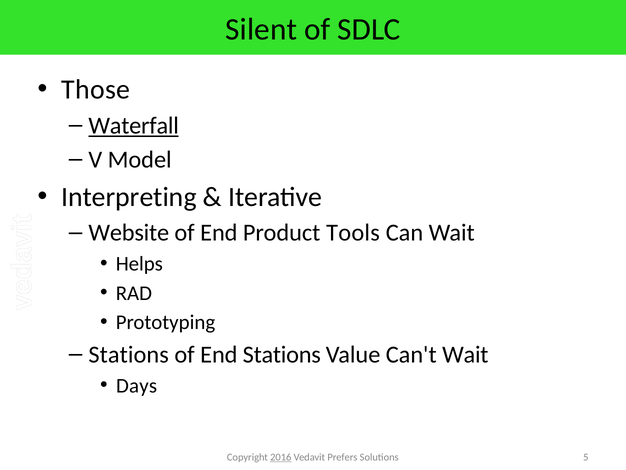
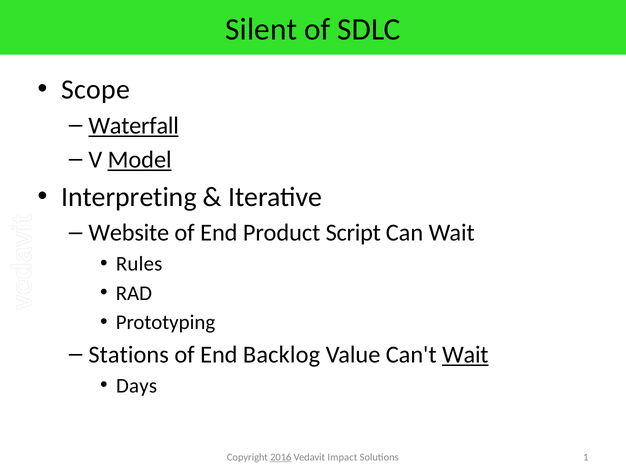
Those: Those -> Scope (96, 90)
Model underline: none -> present (140, 160)
Tools: Tools -> Script (353, 233)
Helps: Helps -> Rules (139, 264)
End Stations: Stations -> Backlog (282, 354)
Wait underline: none -> present (465, 354)
Prefers: Prefers -> Impact (342, 457)
5: 5 -> 1 (586, 457)
